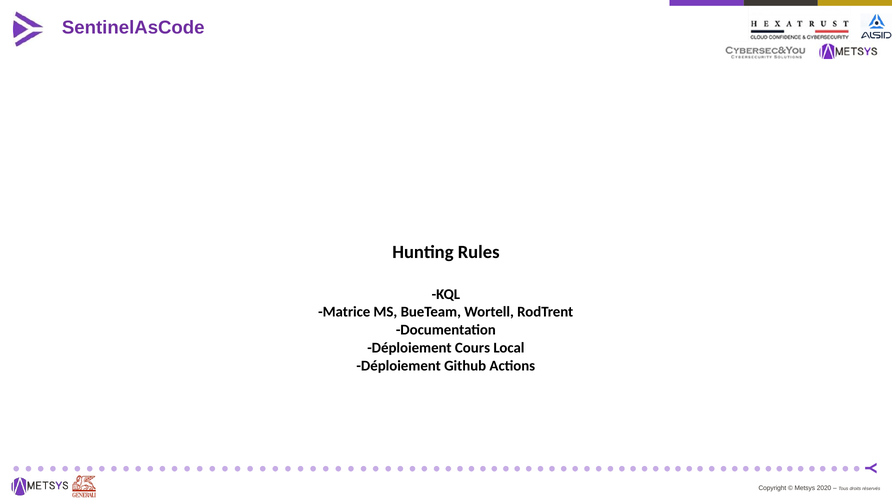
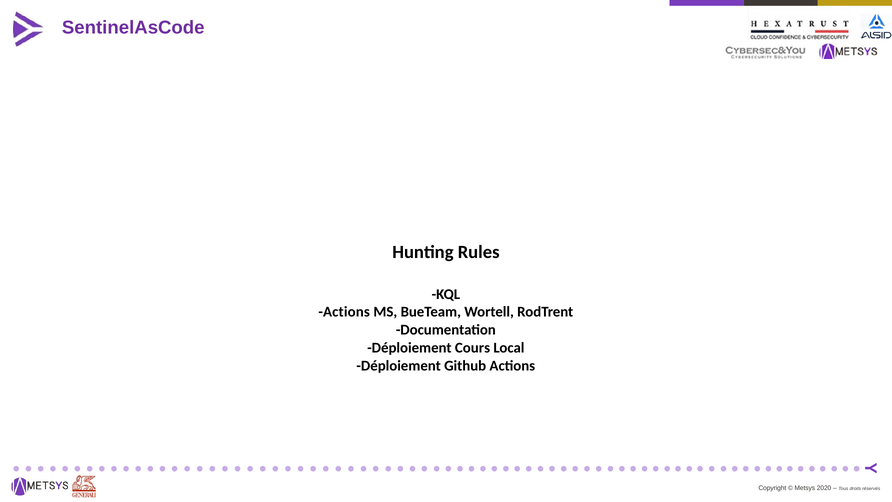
Matrice: Matrice -> Actions (344, 312)
